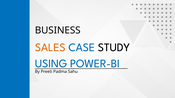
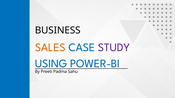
STUDY colour: black -> purple (114, 48)
